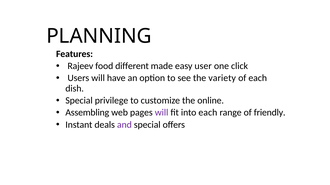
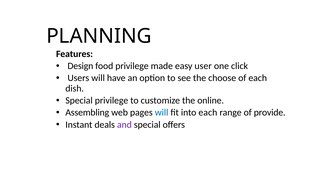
Rajeev: Rajeev -> Design (80, 66)
food different: different -> privilege (132, 66)
variety: variety -> choose (222, 78)
will colour: purple -> blue (162, 113)
friendly: friendly -> provide (270, 113)
